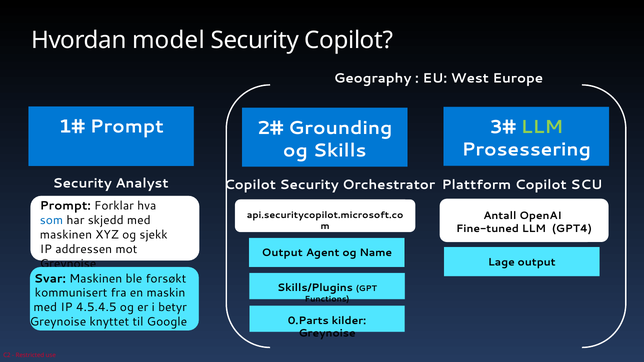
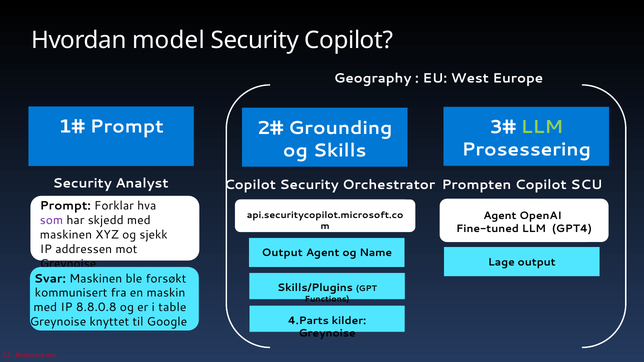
Plattform: Plattform -> Prompten (476, 185)
Antall: Antall -> Agent (500, 216)
som colour: blue -> purple (52, 221)
4.5.4.5: 4.5.4.5 -> 8.8.0.8 (96, 308)
betyr: betyr -> table (172, 308)
0.Parts: 0.Parts -> 4.Parts (308, 321)
